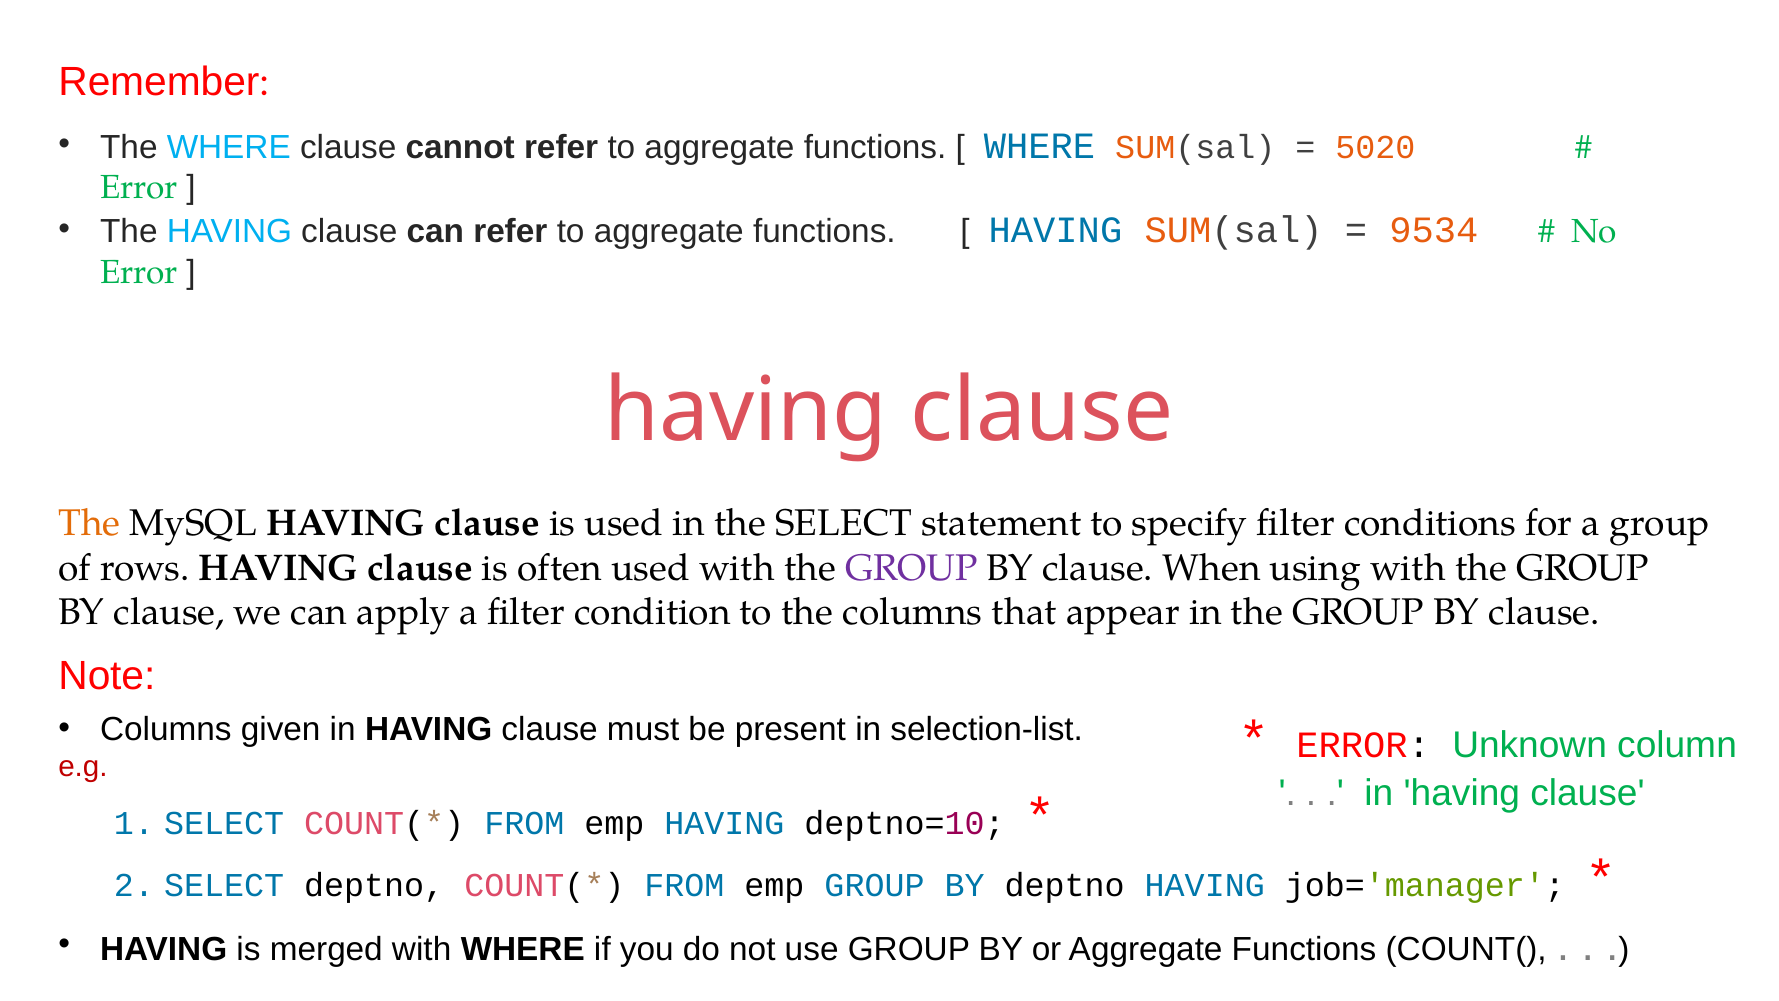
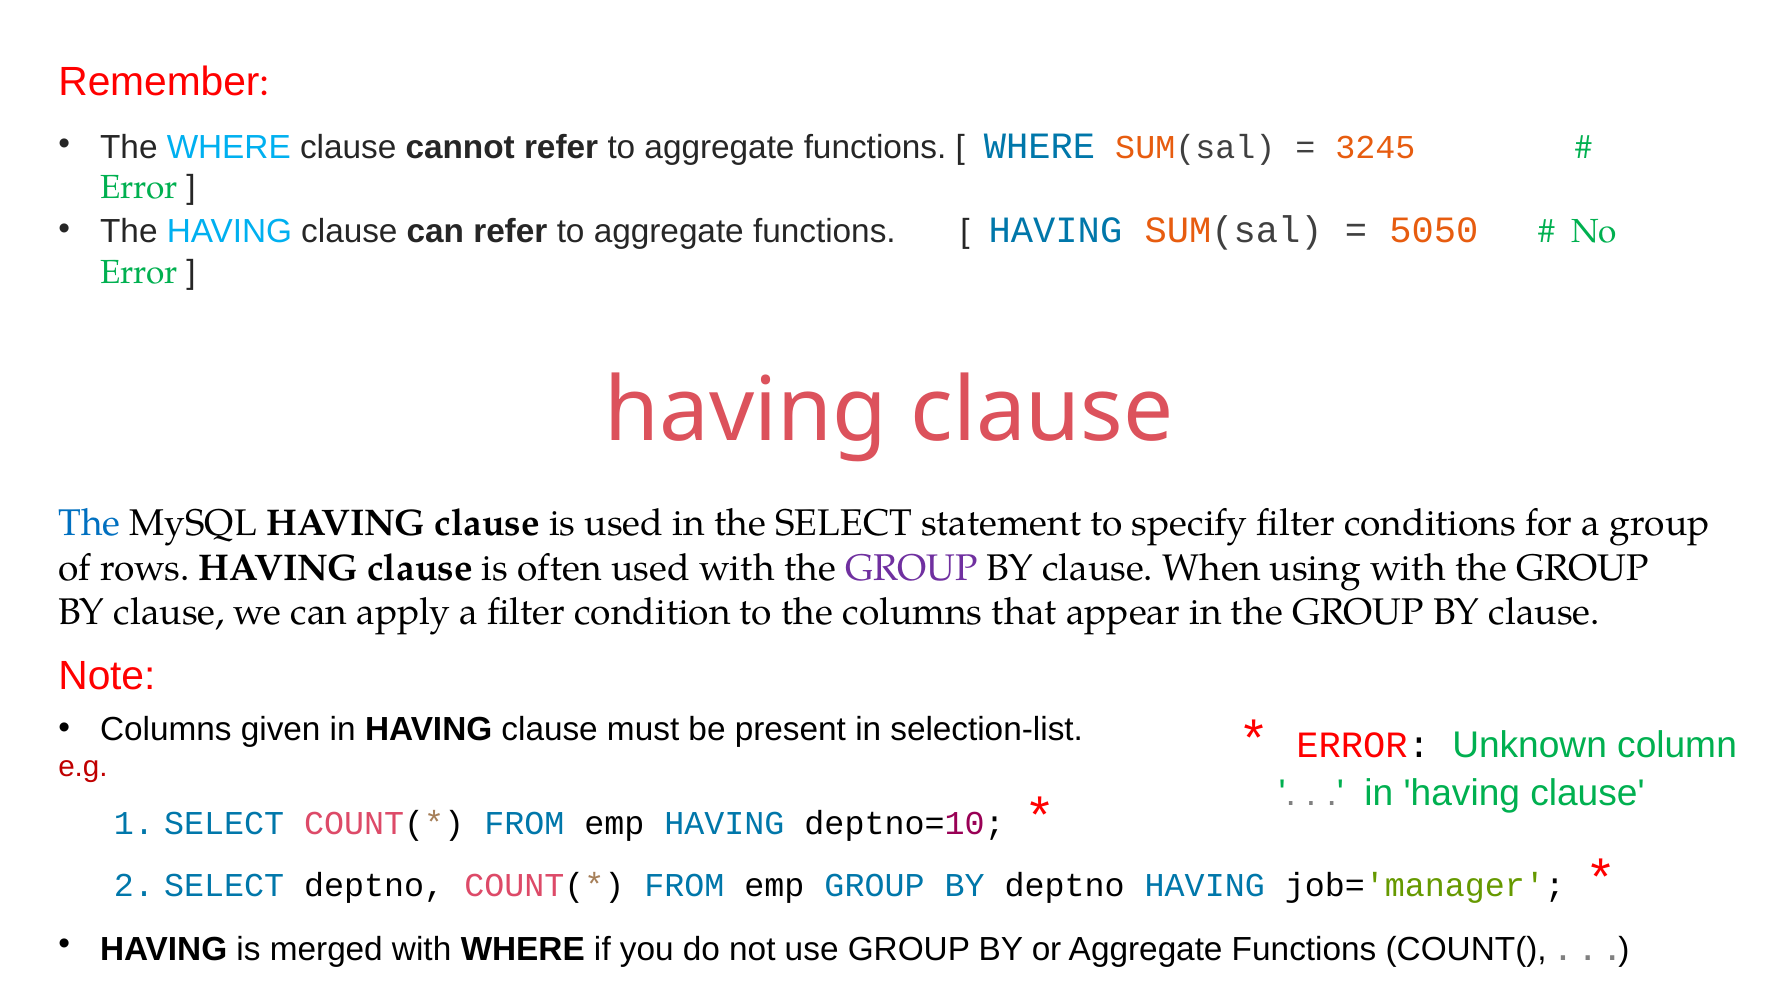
5020: 5020 -> 3245 (1375, 147)
9534: 9534 -> 5050 (1434, 230)
The colour: orange -> blue (89, 523)
